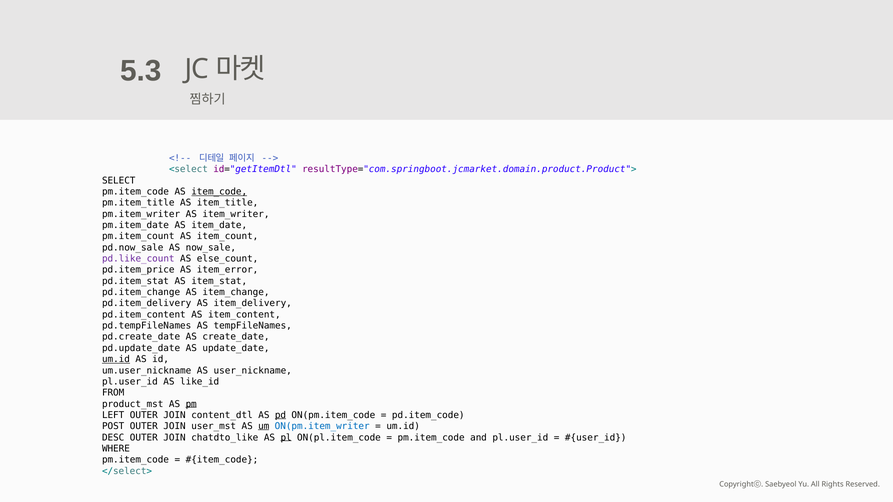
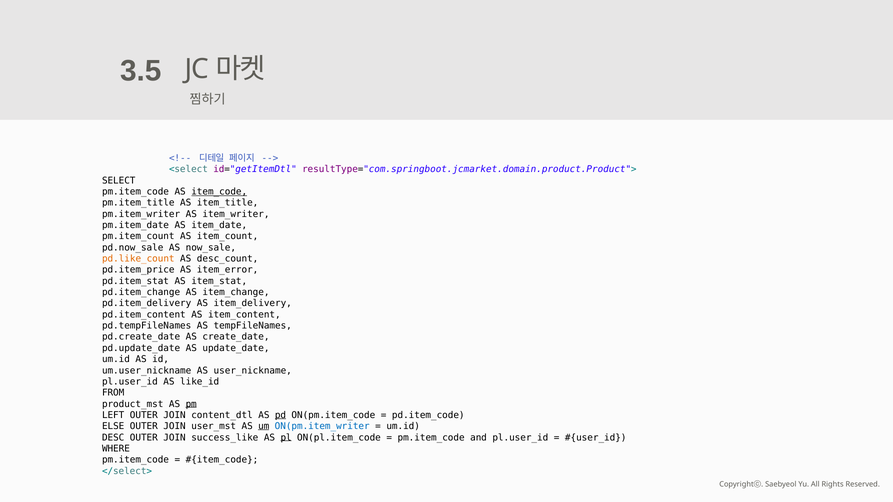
5.3: 5.3 -> 3.5 (141, 71)
pd.like_count colour: purple -> orange (138, 259)
else_count: else_count -> desc_count (228, 259)
um.id underline: present -> none (116, 359)
POST: POST -> ELSE (113, 427)
chatdto_like: chatdto_like -> success_like (225, 438)
